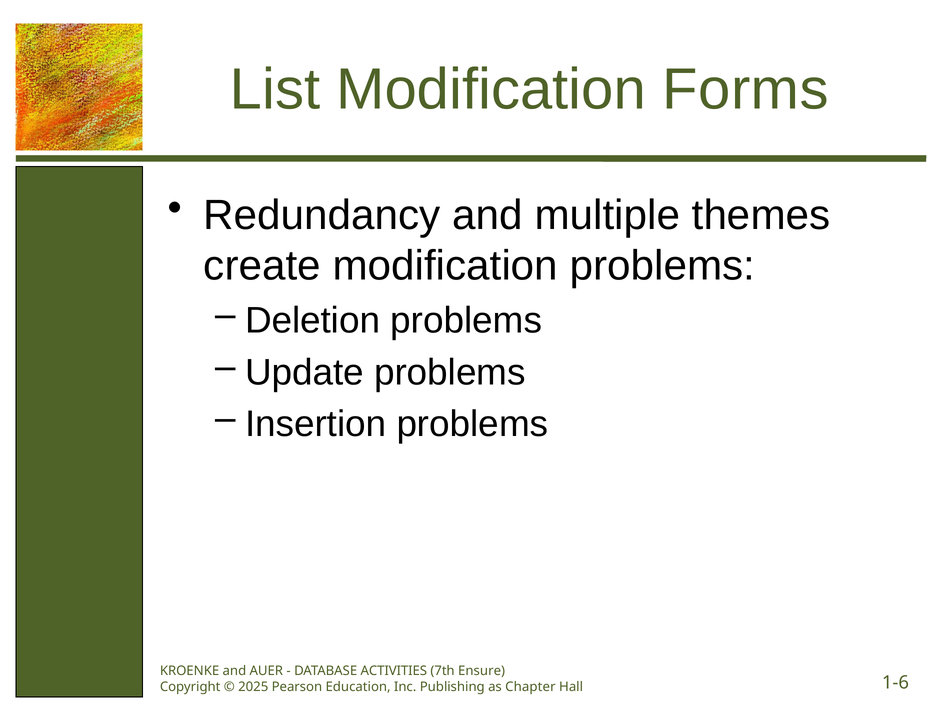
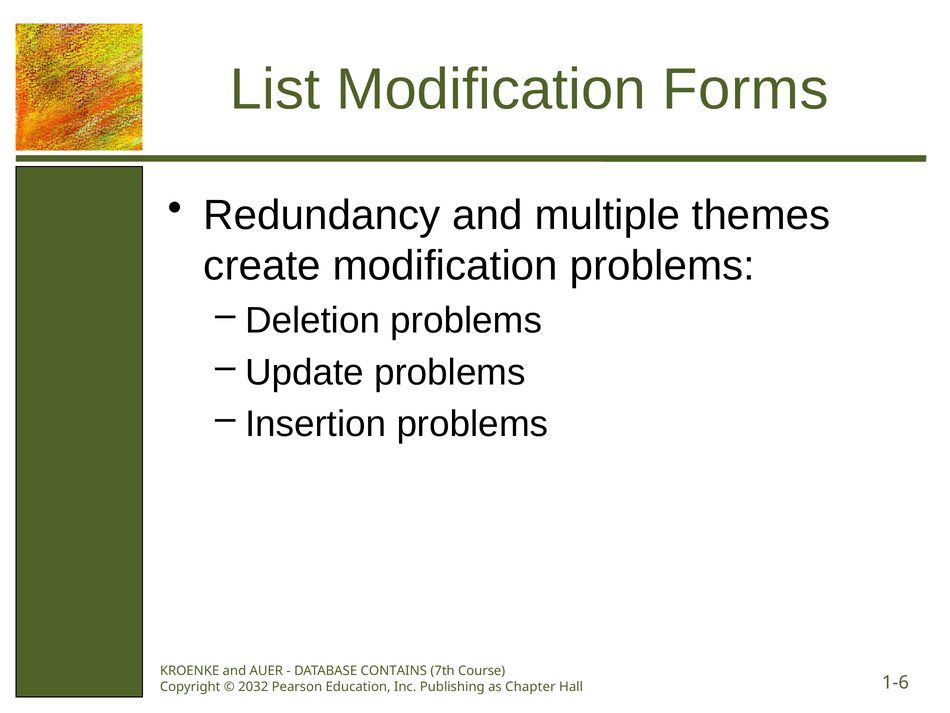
ACTIVITIES: ACTIVITIES -> CONTAINS (394, 671)
Ensure: Ensure -> Course (482, 671)
2025: 2025 -> 2032 (253, 687)
